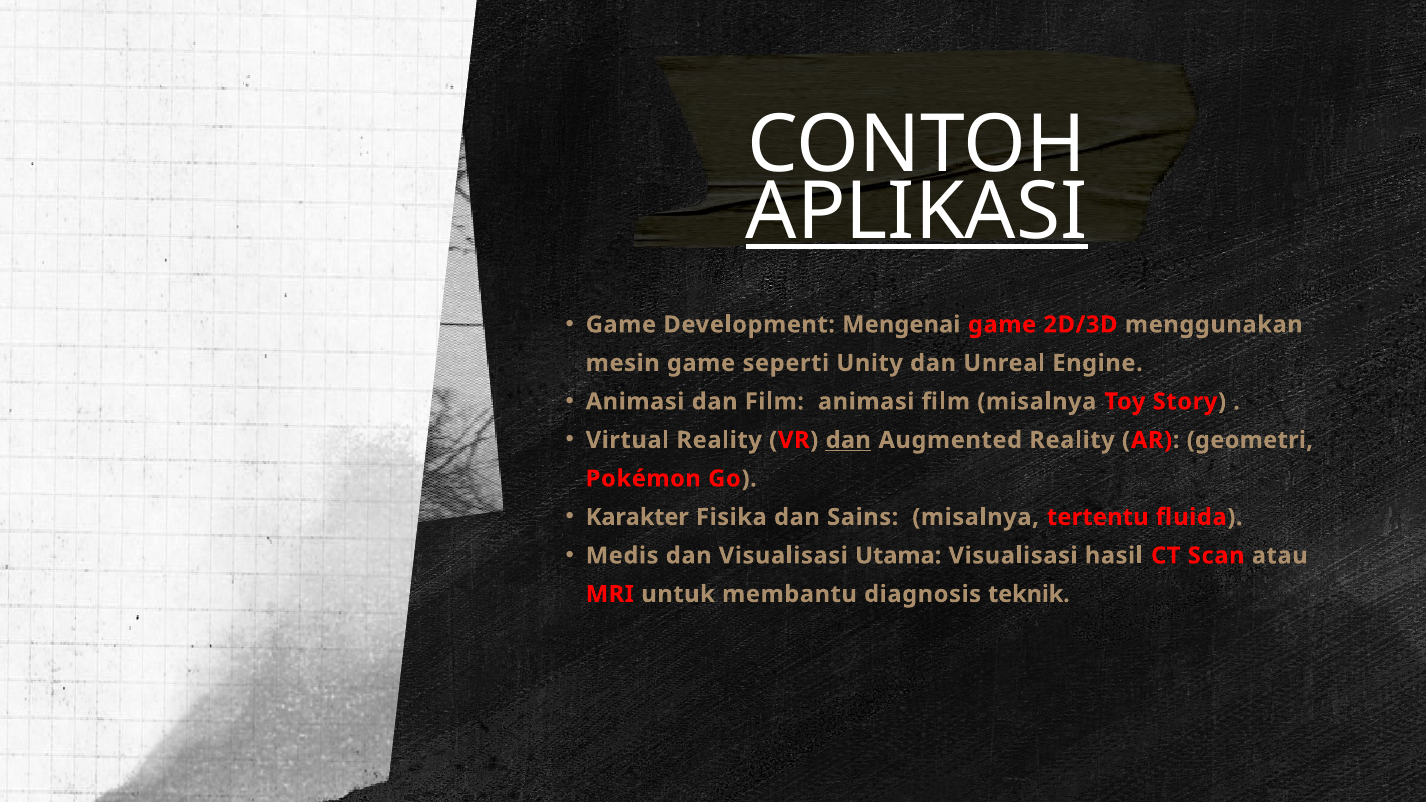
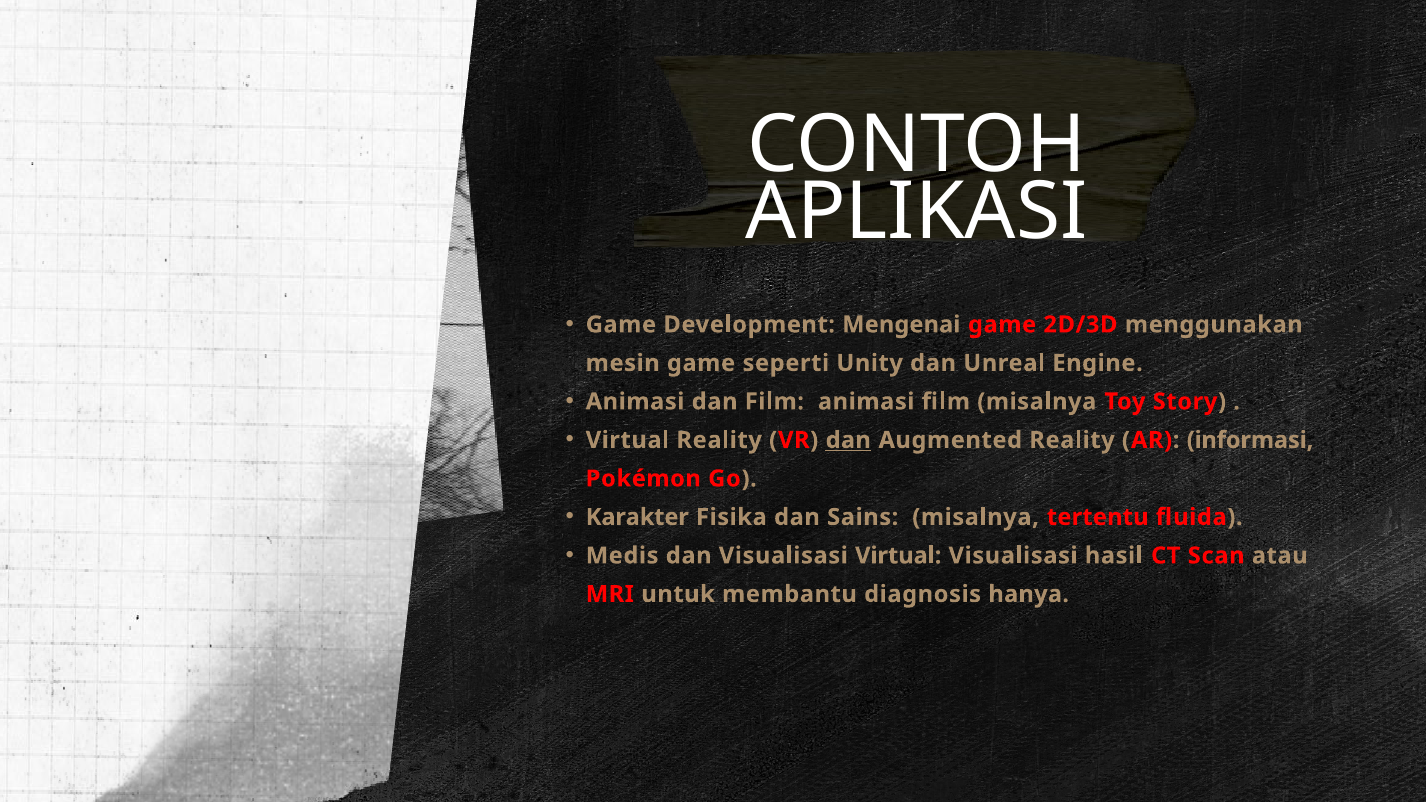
APLIKASI underline: present -> none (917, 212)
geometri: geometri -> informasi (1250, 440)
Visualisasi Utama: Utama -> Virtual (898, 556)
teknik: teknik -> hanya (1029, 594)
